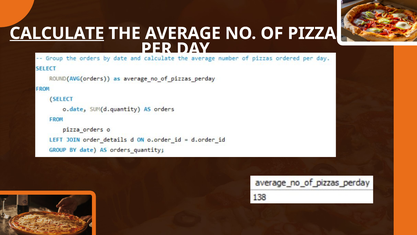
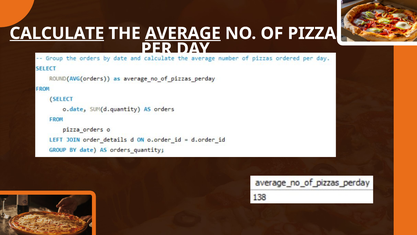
AVERAGE underline: none -> present (183, 33)
